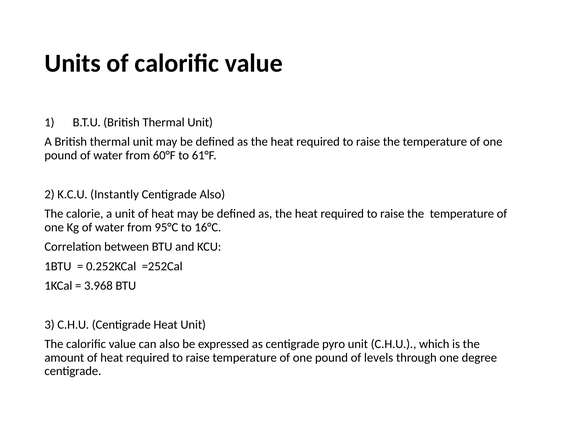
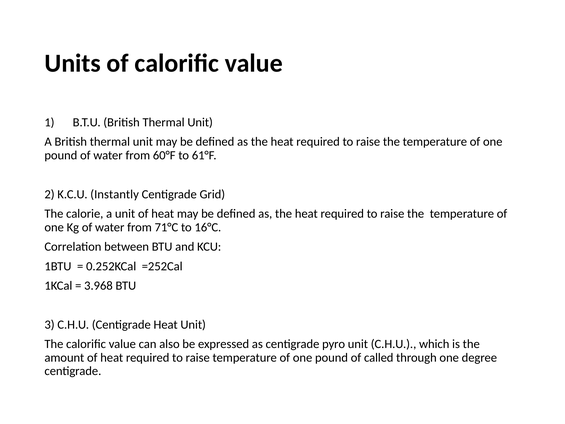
Centigrade Also: Also -> Grid (212, 194)
95°C: 95°C -> 71°C (166, 227)
levels: levels -> called (379, 357)
